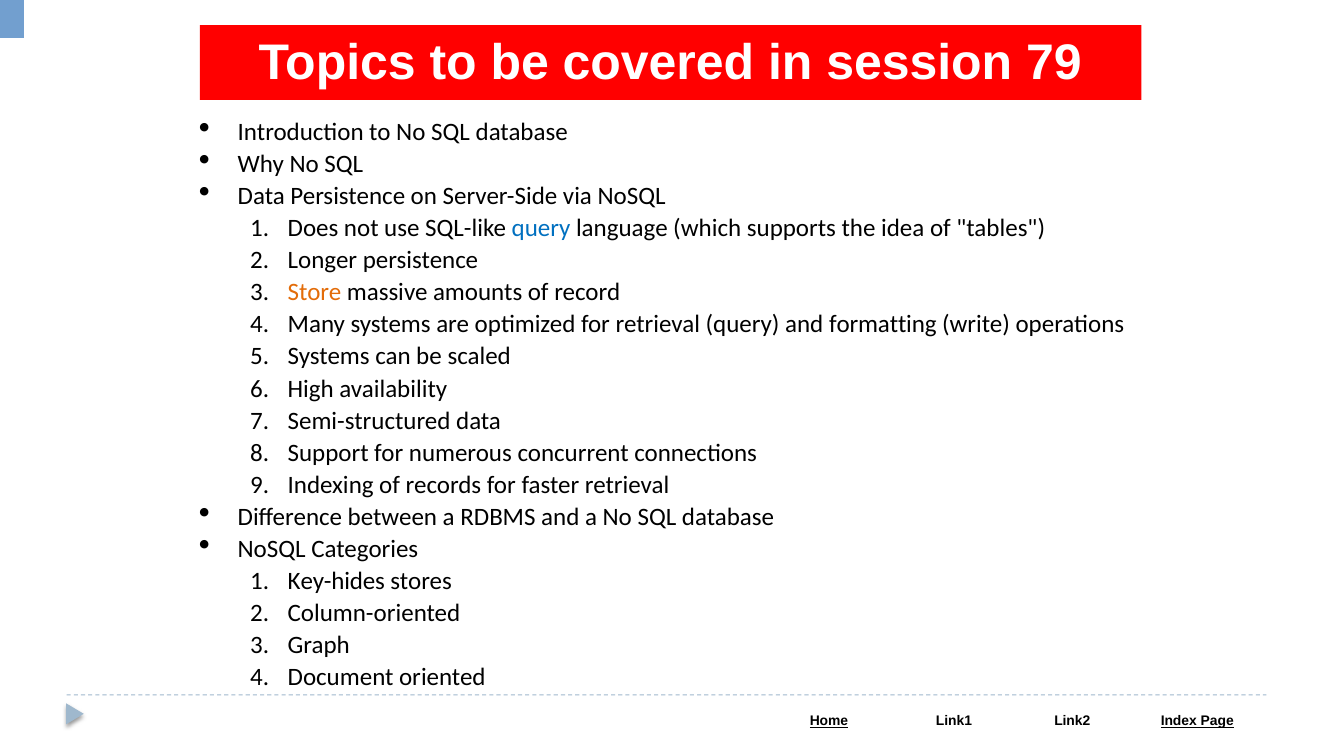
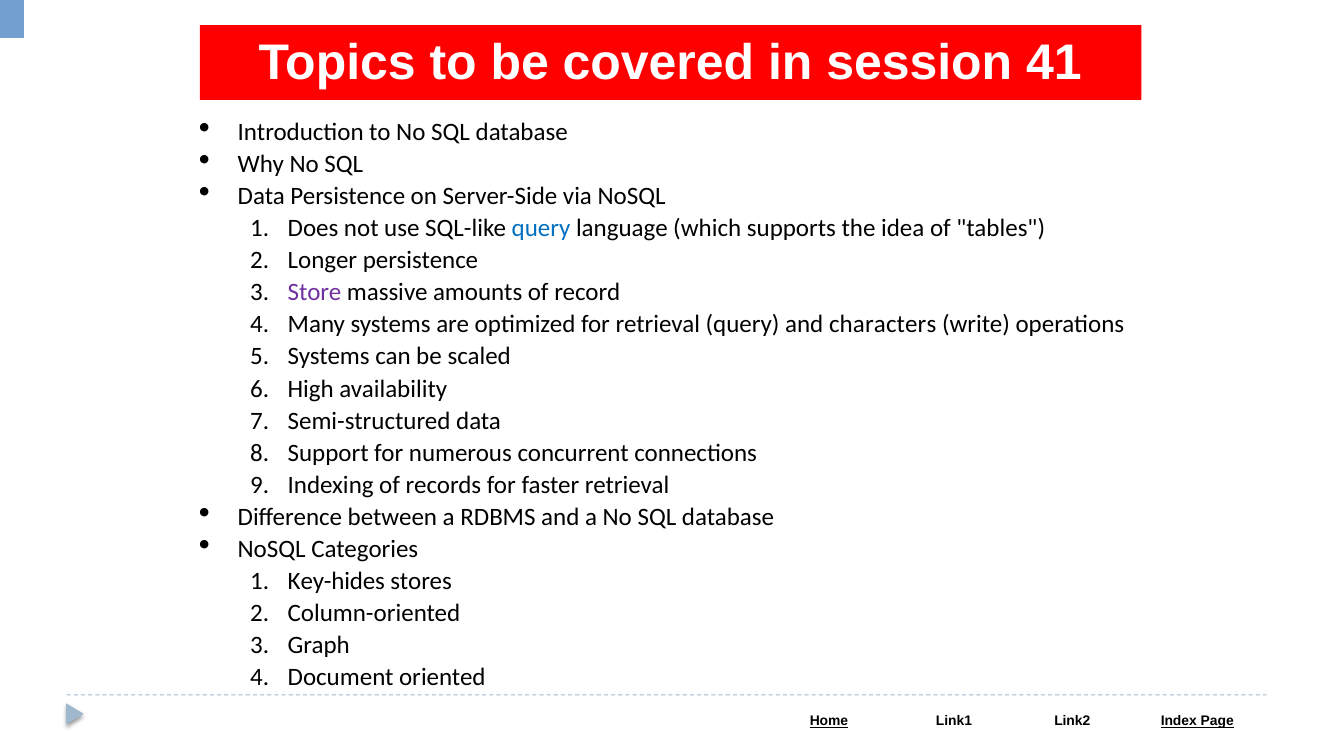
79: 79 -> 41 (1054, 63)
Store colour: orange -> purple (315, 292)
formatting: formatting -> characters (883, 325)
